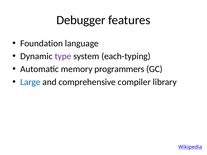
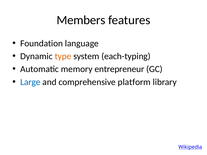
Debugger: Debugger -> Members (81, 20)
type colour: purple -> orange (63, 56)
programmers: programmers -> entrepreneur (119, 69)
compiler: compiler -> platform (134, 82)
